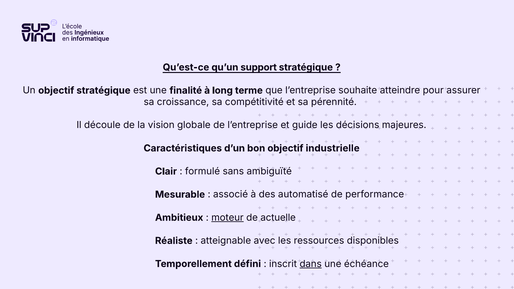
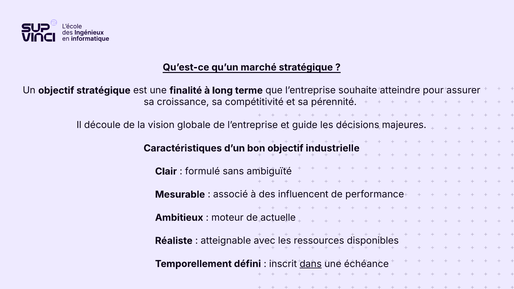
support: support -> marché (259, 67)
automatisé: automatisé -> influencent (303, 195)
moteur underline: present -> none (227, 218)
